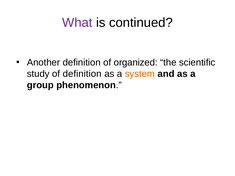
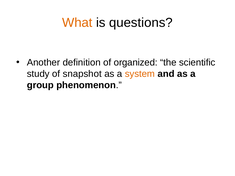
What colour: purple -> orange (77, 23)
continued: continued -> questions (141, 23)
of definition: definition -> snapshot (82, 74)
